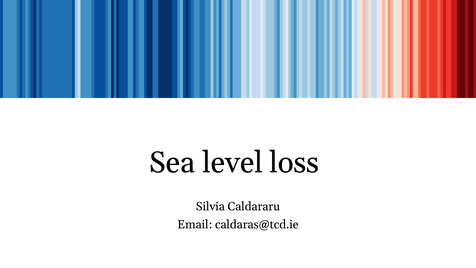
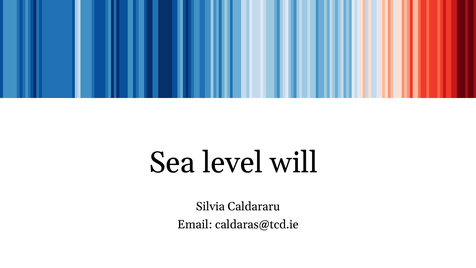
loss: loss -> will (294, 162)
